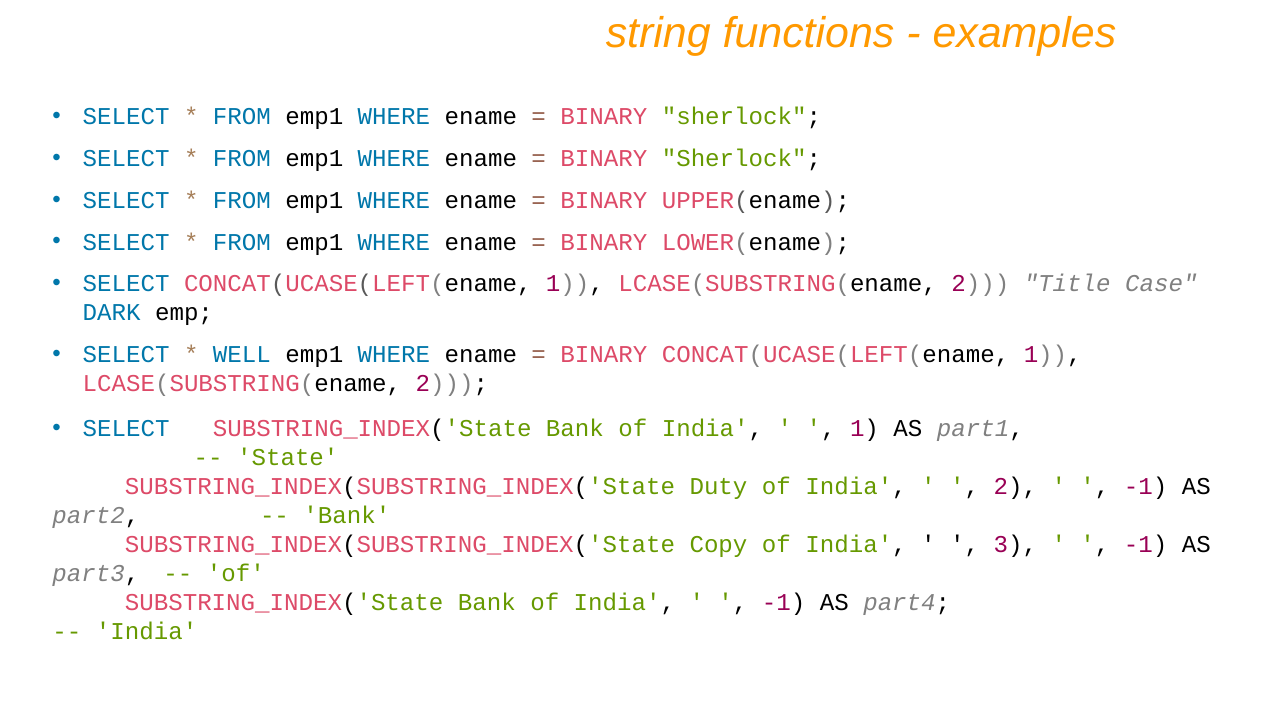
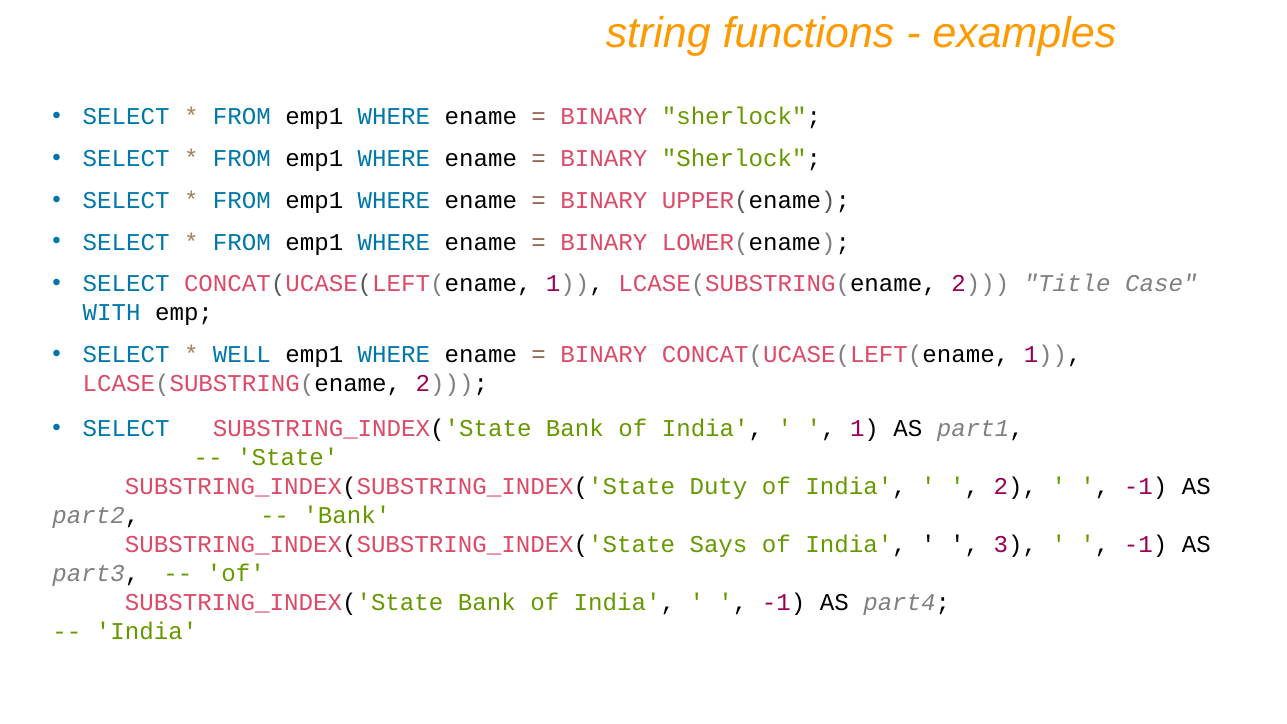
DARK: DARK -> WITH (112, 313)
Copy: Copy -> Says (718, 544)
